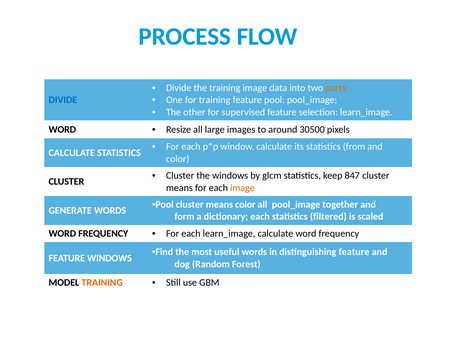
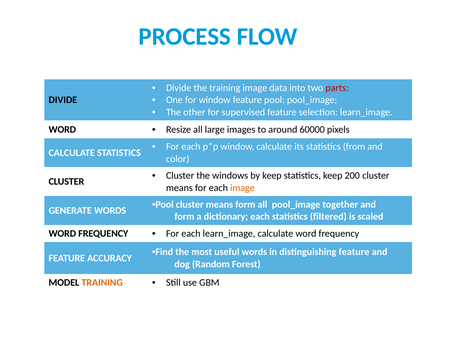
parts colour: orange -> red (337, 88)
for training: training -> window (215, 100)
DIVIDE colour: blue -> black (63, 100)
30500: 30500 -> 60000 (312, 129)
by glcm: glcm -> keep (272, 175)
847: 847 -> 200 (352, 175)
means color: color -> form (245, 204)
FEATURE WINDOWS: WINDOWS -> ACCURACY (110, 258)
